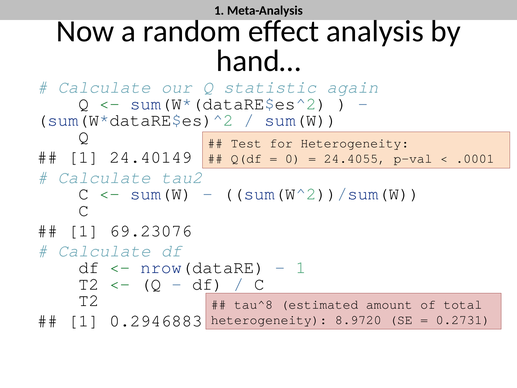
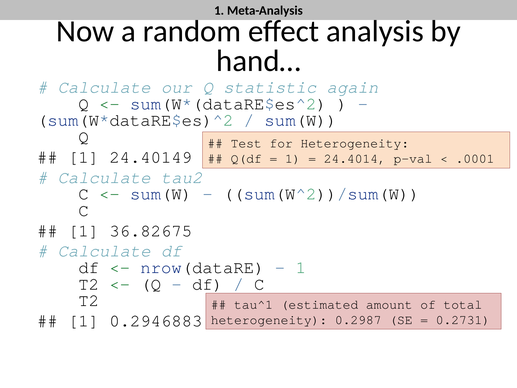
0: 0 -> 1 (293, 159)
24.4055: 24.4055 -> 24.4014 (355, 159)
69.23076: 69.23076 -> 36.82675 (151, 231)
tau^8: tau^8 -> tau^1 (254, 304)
8.9720: 8.9720 -> 0.2987 (358, 320)
